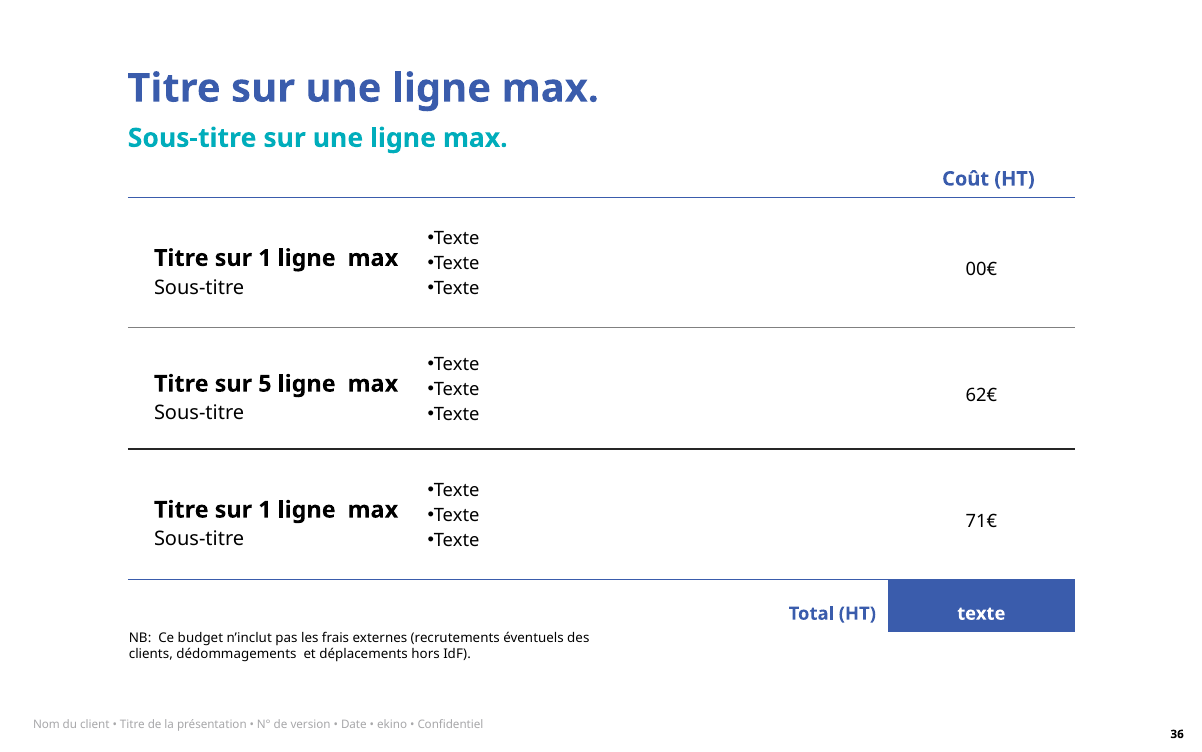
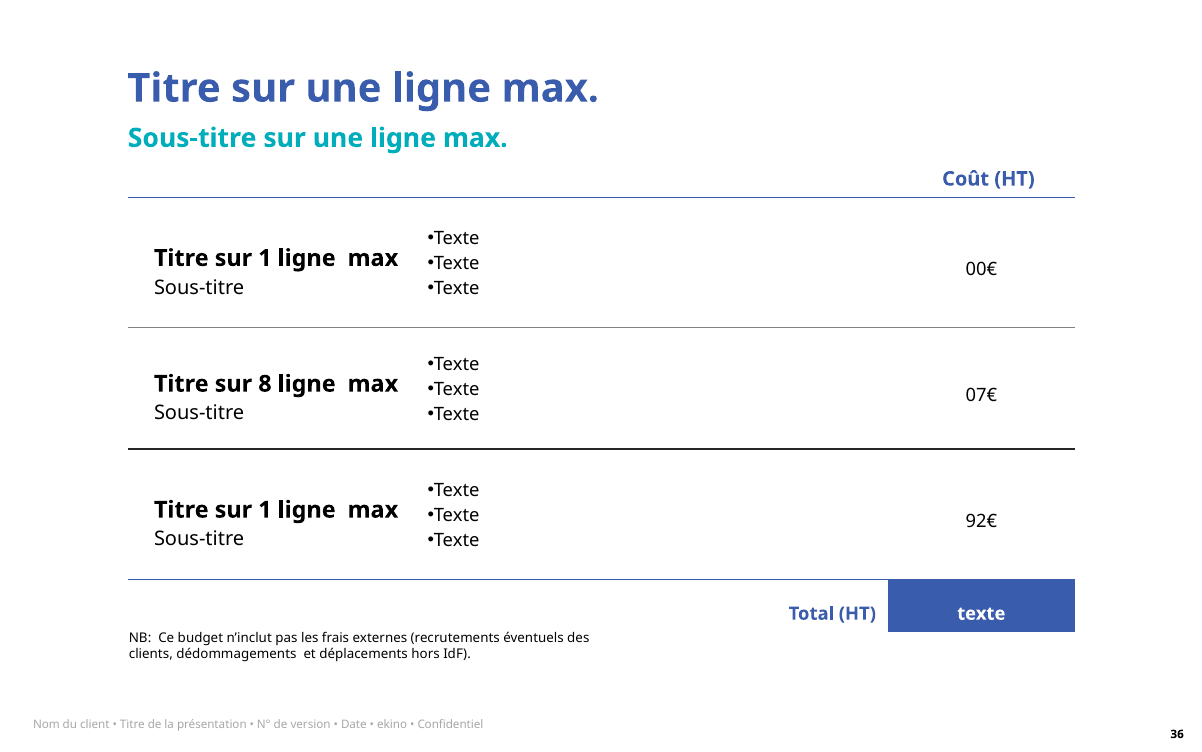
5: 5 -> 8 (265, 384)
62€: 62€ -> 07€ (981, 395)
71€: 71€ -> 92€ (981, 521)
